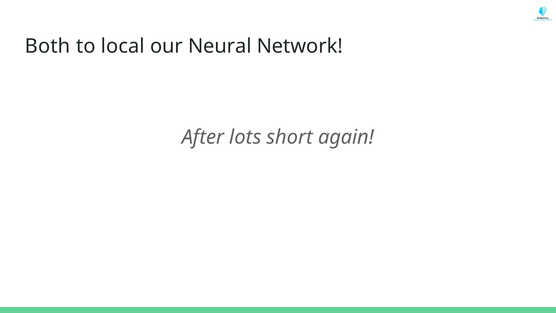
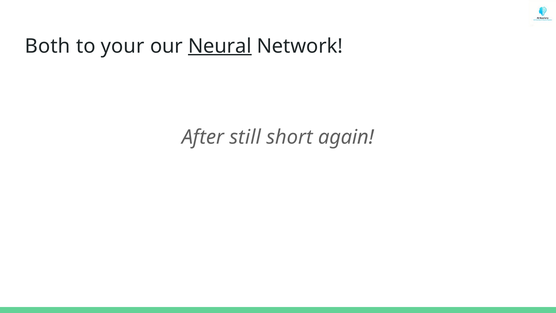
local: local -> your (123, 46)
Neural underline: none -> present (220, 46)
lots: lots -> still (245, 137)
